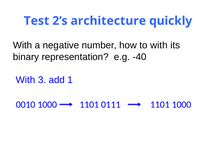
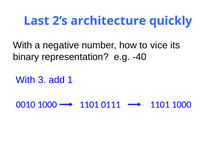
Test: Test -> Last (36, 21)
to with: with -> vice (159, 45)
